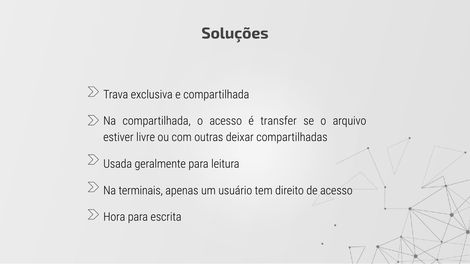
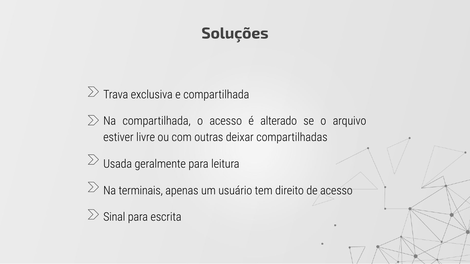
transfer: transfer -> alterado (279, 121)
Hora: Hora -> Sinal (114, 217)
